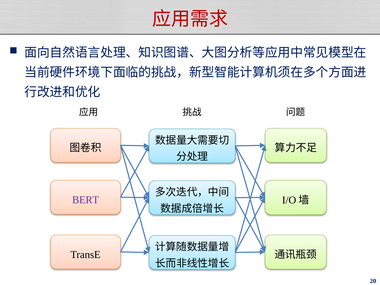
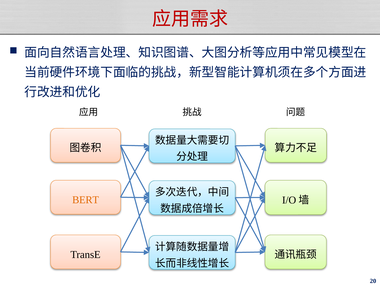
BERT colour: purple -> orange (86, 200)
